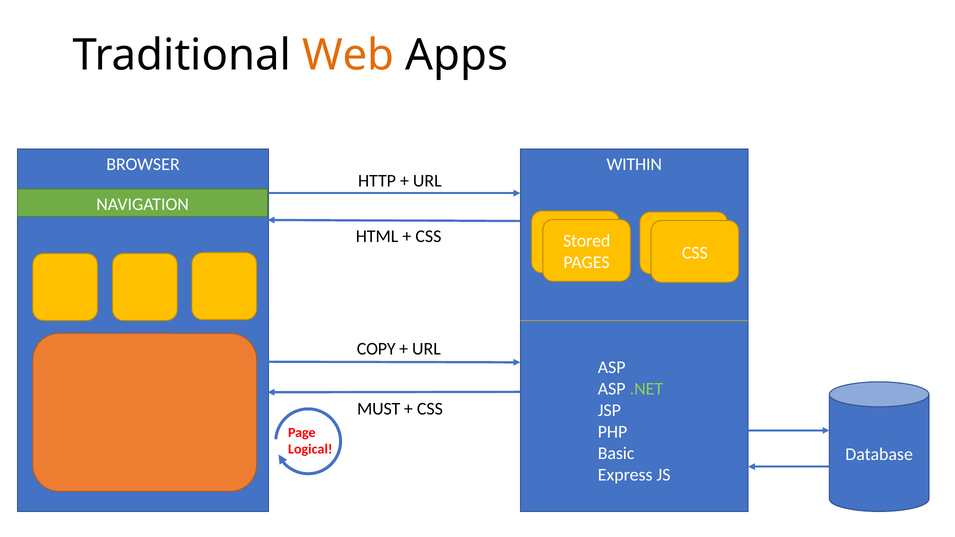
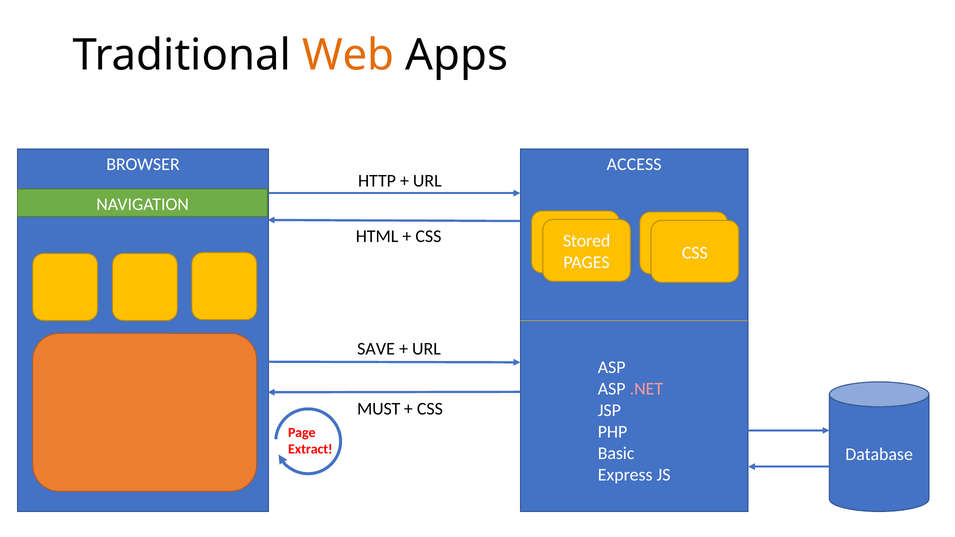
WITHIN: WITHIN -> ACCESS (634, 164)
COPY: COPY -> SAVE (376, 349)
.NET colour: light green -> pink (646, 389)
Logical: Logical -> Extract (310, 449)
